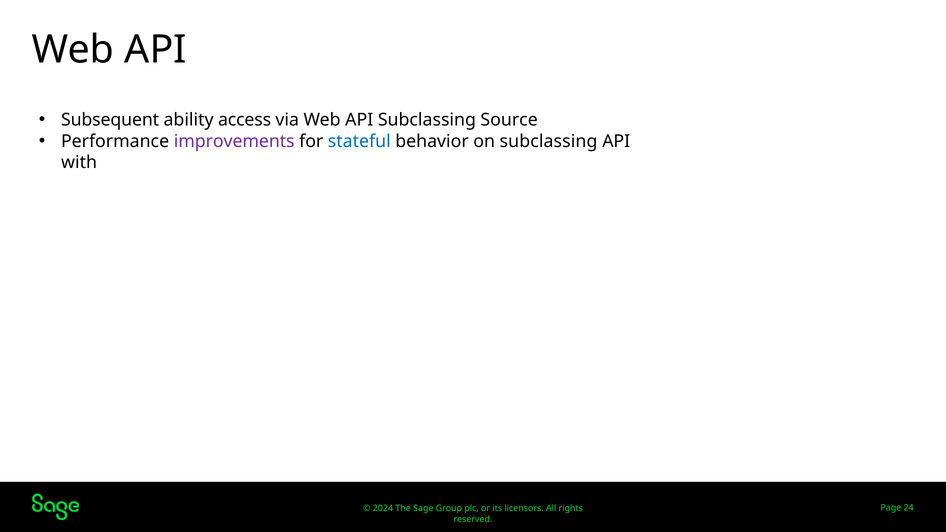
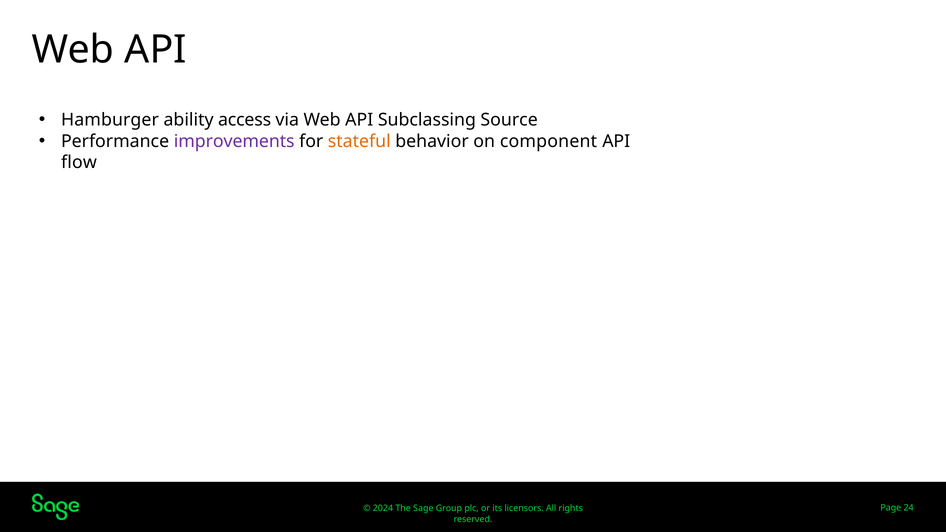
Subsequent: Subsequent -> Hamburger (110, 120)
stateful colour: blue -> orange (359, 141)
on subclassing: subclassing -> component (548, 141)
with: with -> flow (79, 162)
